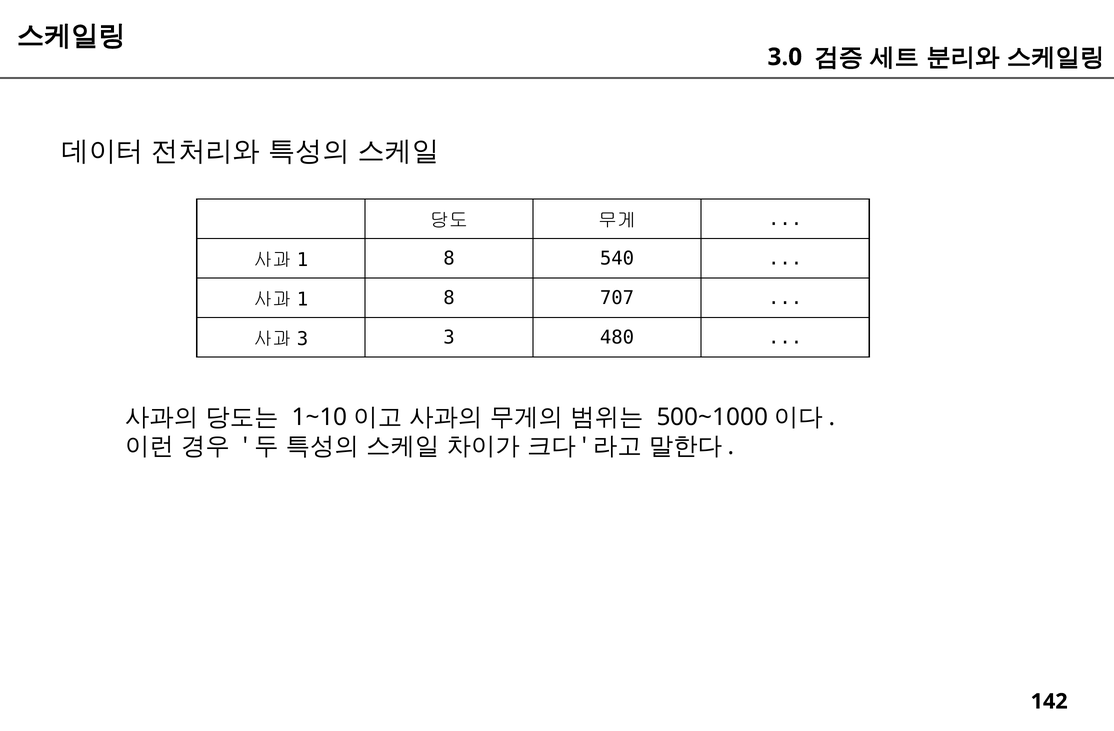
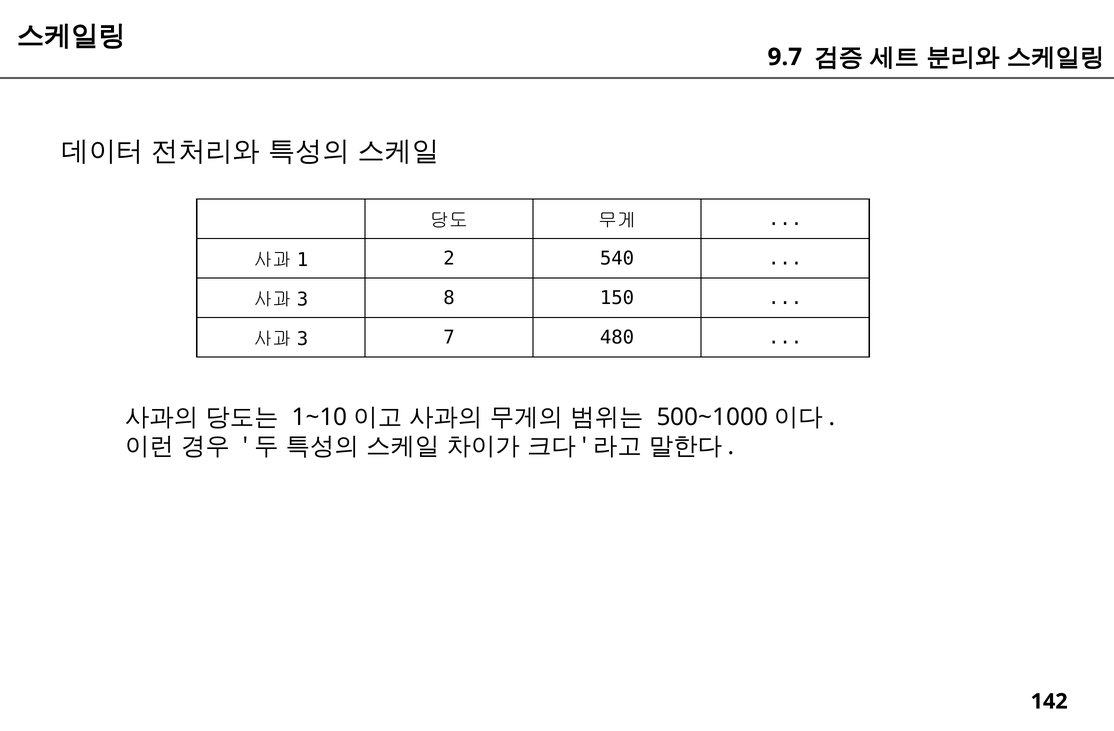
3.0: 3.0 -> 9.7 (785, 57)
8: 8 -> 2 (449, 259)
1: 1 -> 3 (303, 300)
707: 707 -> 150 (617, 298)
3: 3 -> 7 (449, 338)
